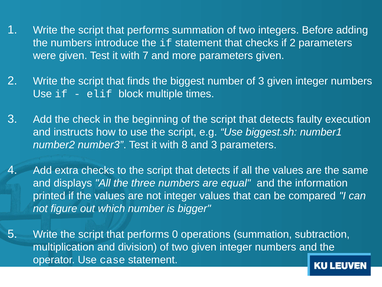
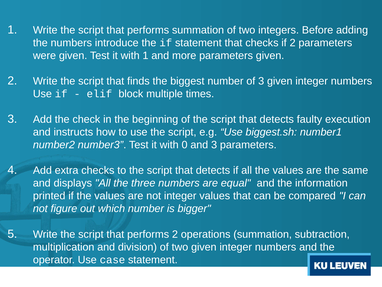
with 7: 7 -> 1 (146, 56)
8: 8 -> 0 (185, 145)
performs 0: 0 -> 2 (175, 234)
